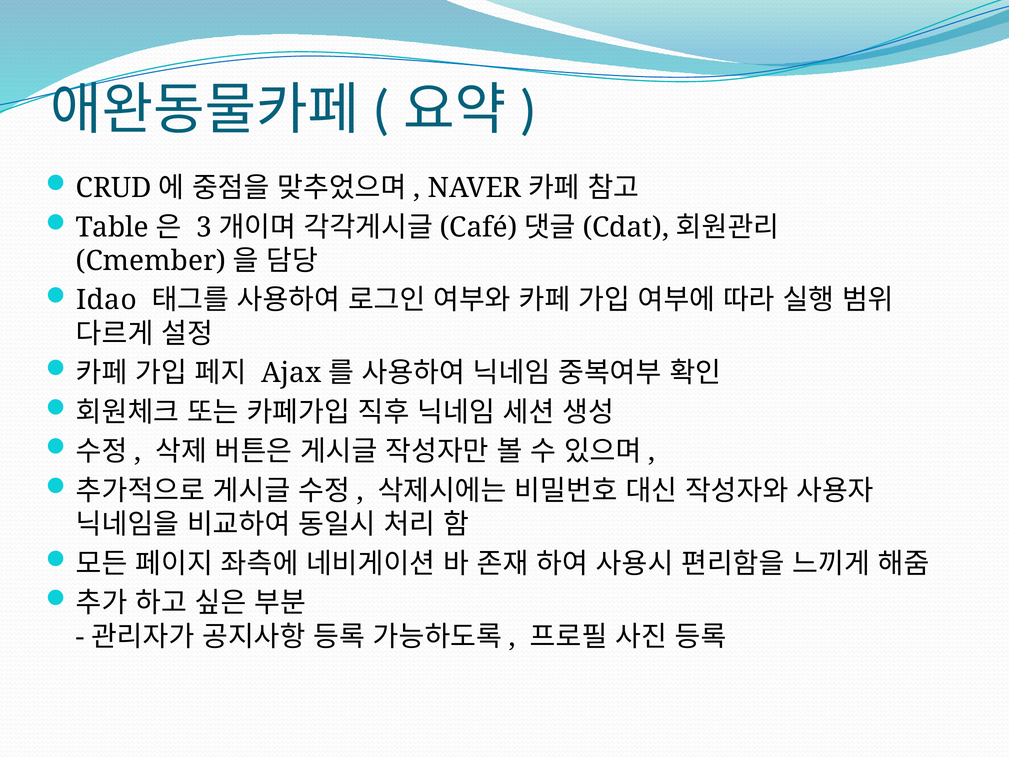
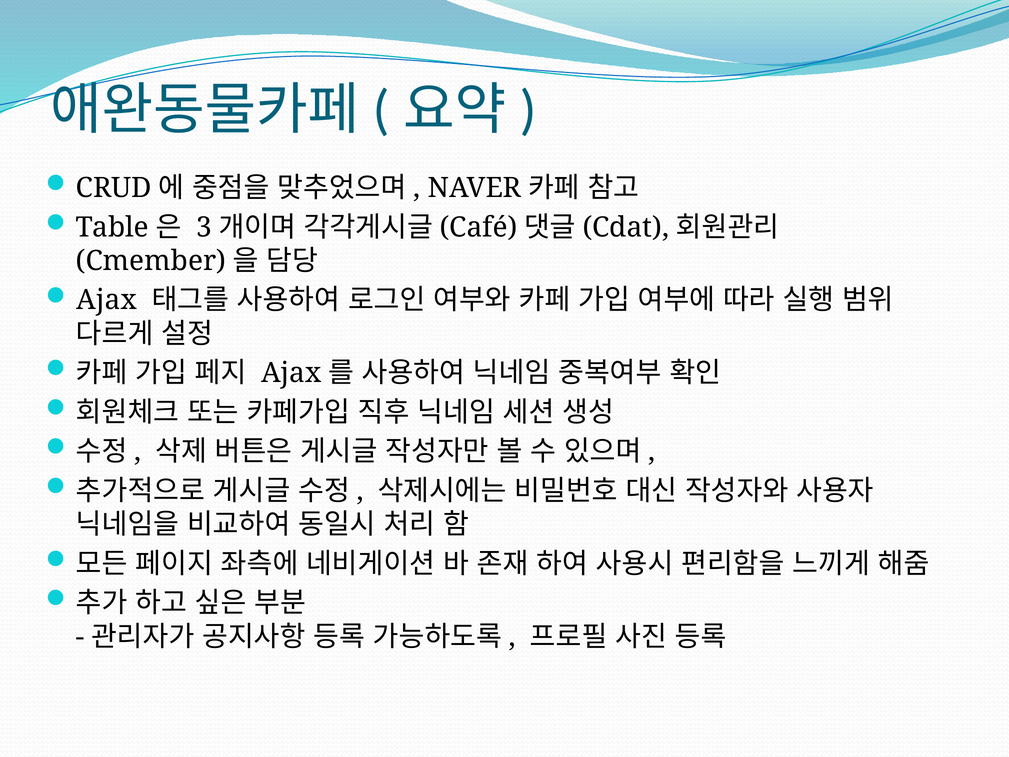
Idao: Idao -> Ajax (107, 300)
